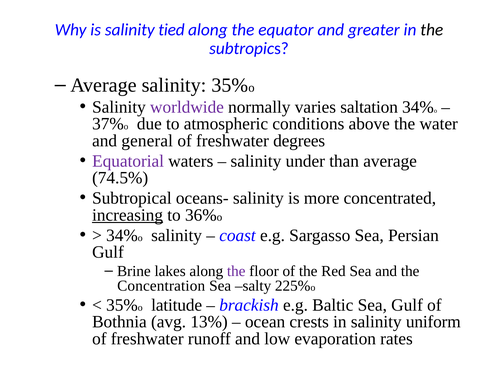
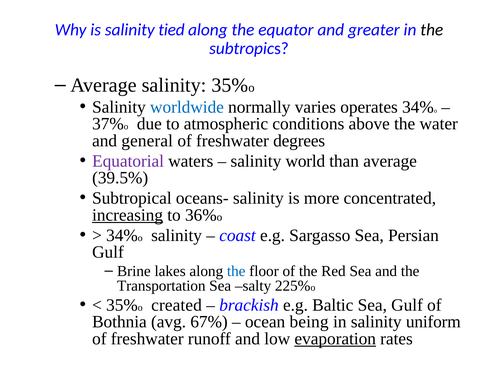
worldwide colour: purple -> blue (187, 107)
saltation: saltation -> operates (369, 107)
under: under -> world (305, 161)
74.5%: 74.5% -> 39.5% (120, 178)
the colour: purple -> blue (236, 271)
Concentration: Concentration -> Transportation (161, 285)
latitude: latitude -> created (177, 305)
13%: 13% -> 67% (209, 321)
crests: crests -> being (309, 321)
evaporation underline: none -> present (335, 338)
